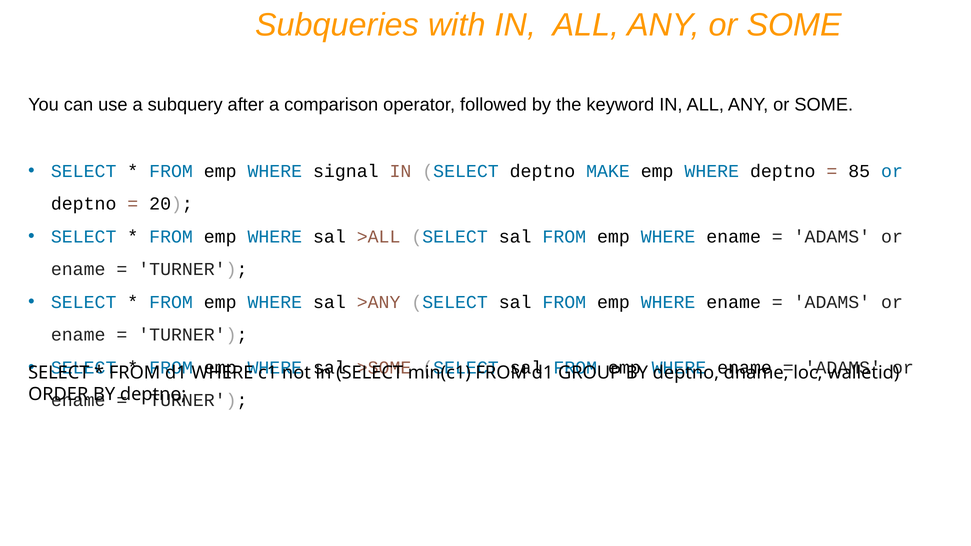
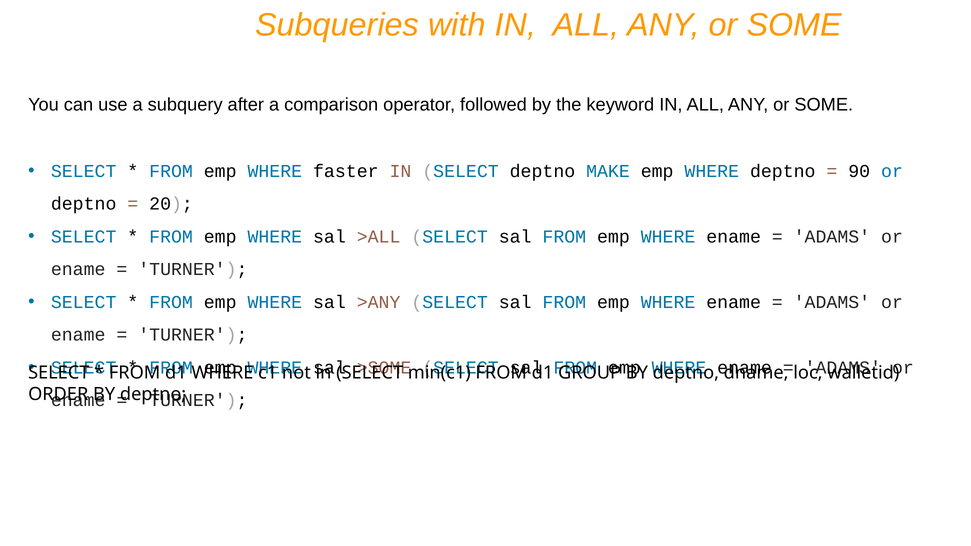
signal: signal -> faster (346, 171)
85: 85 -> 90 (859, 171)
